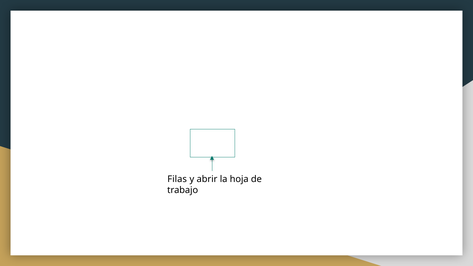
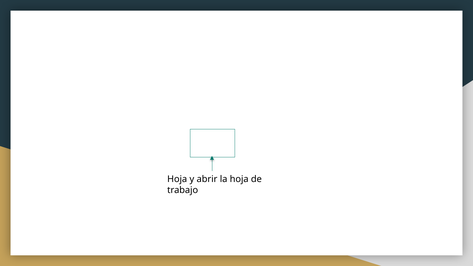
Filas: Filas -> Hoja (177, 179)
